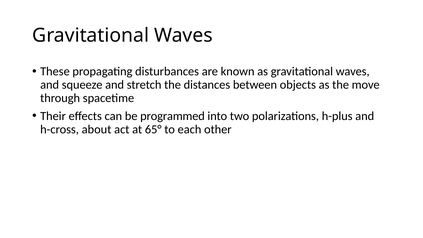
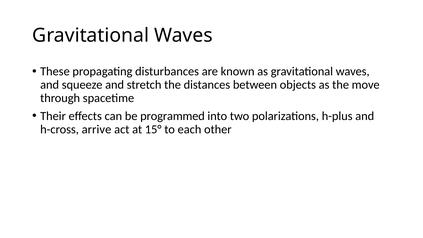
about: about -> arrive (96, 129)
65°: 65° -> 15° (153, 129)
